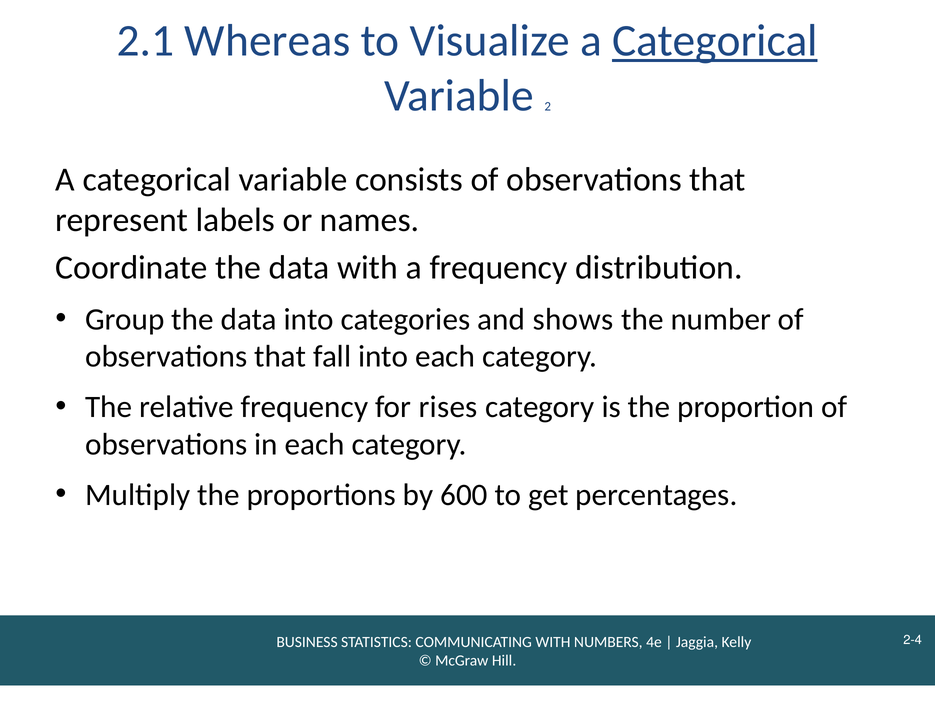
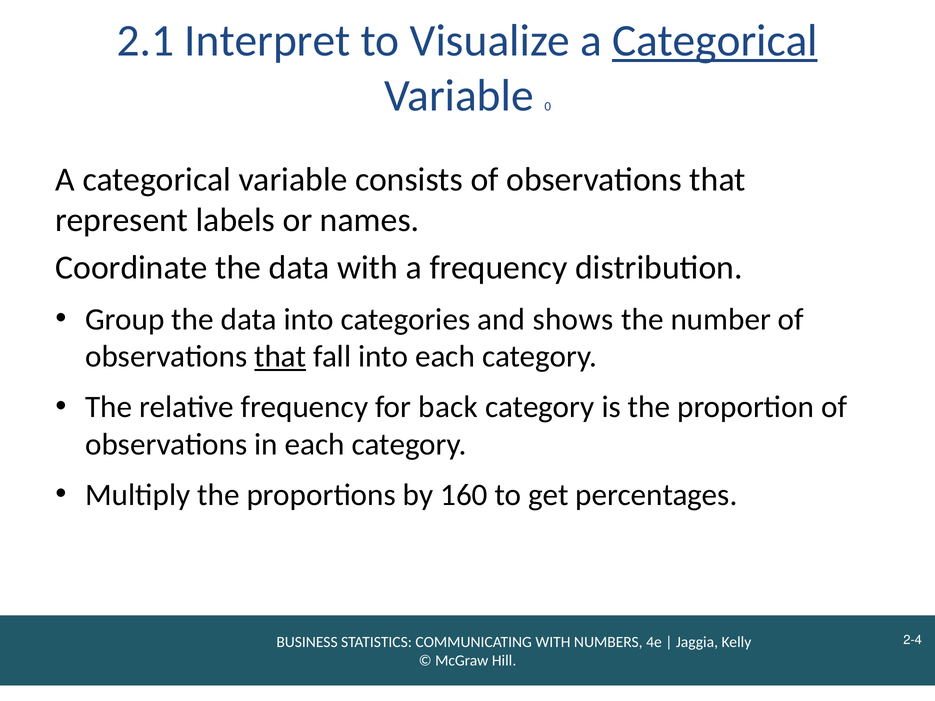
Whereas: Whereas -> Interpret (267, 41)
2: 2 -> 0 (548, 106)
that underline: none -> present (280, 357)
rises: rises -> back (448, 407)
600: 600 -> 160 (464, 495)
